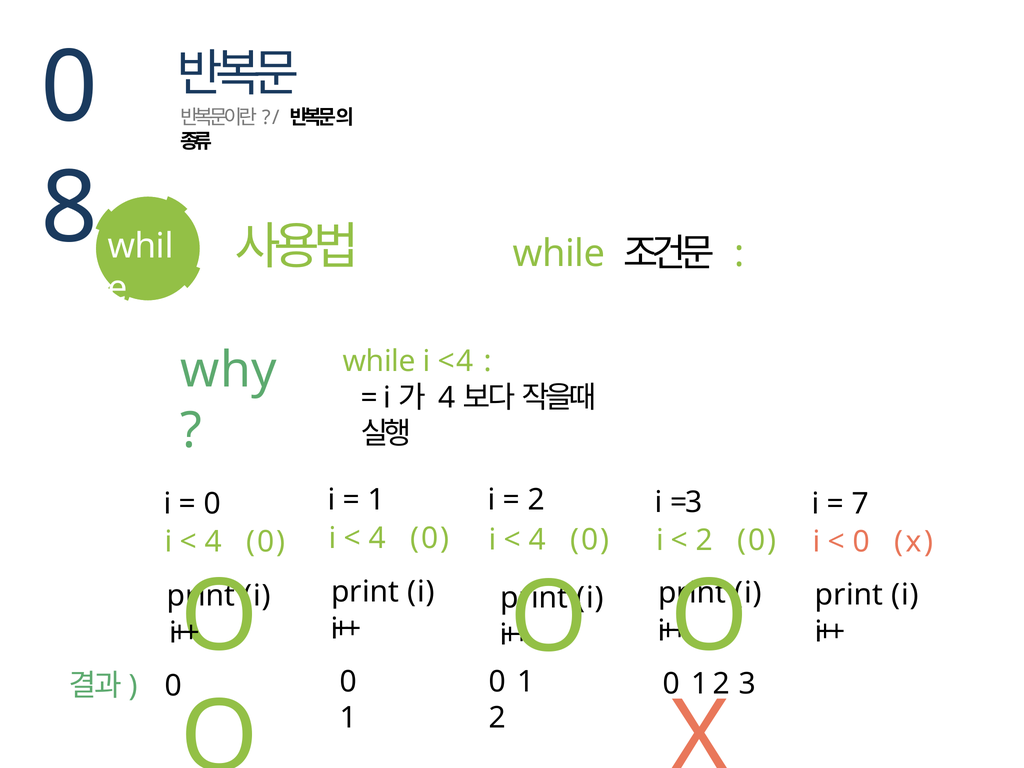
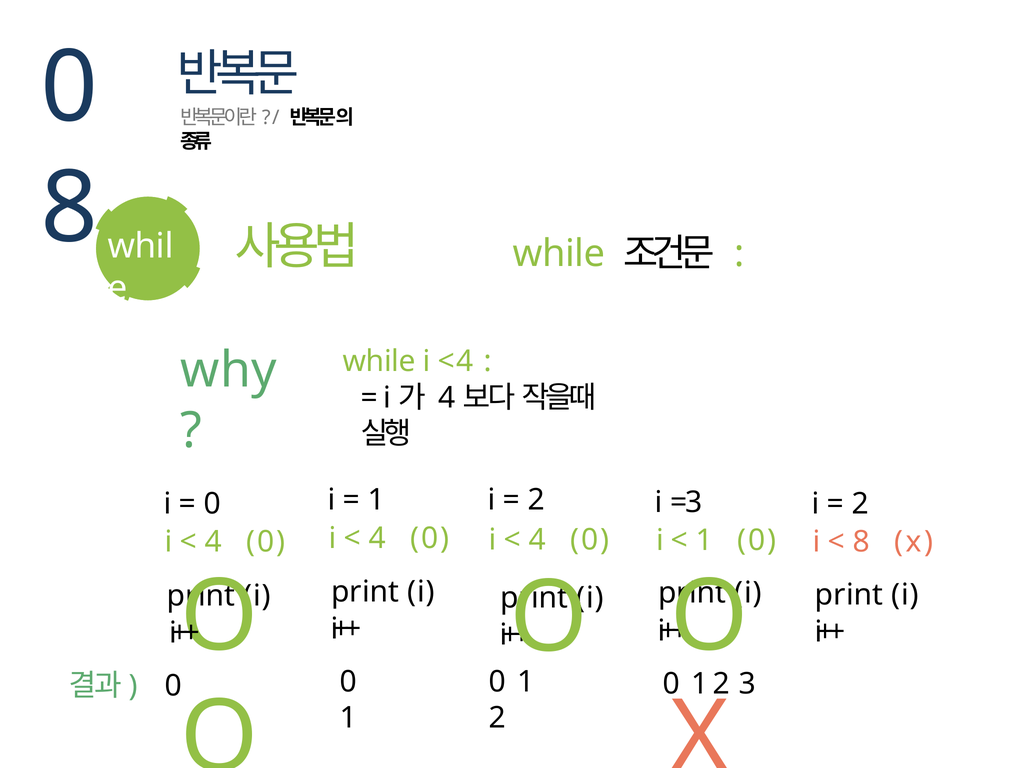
7: 7 -> 2 (860, 504)
2: 2 -> 1 (704, 540)
0: 0 -> 8 (861, 542)
